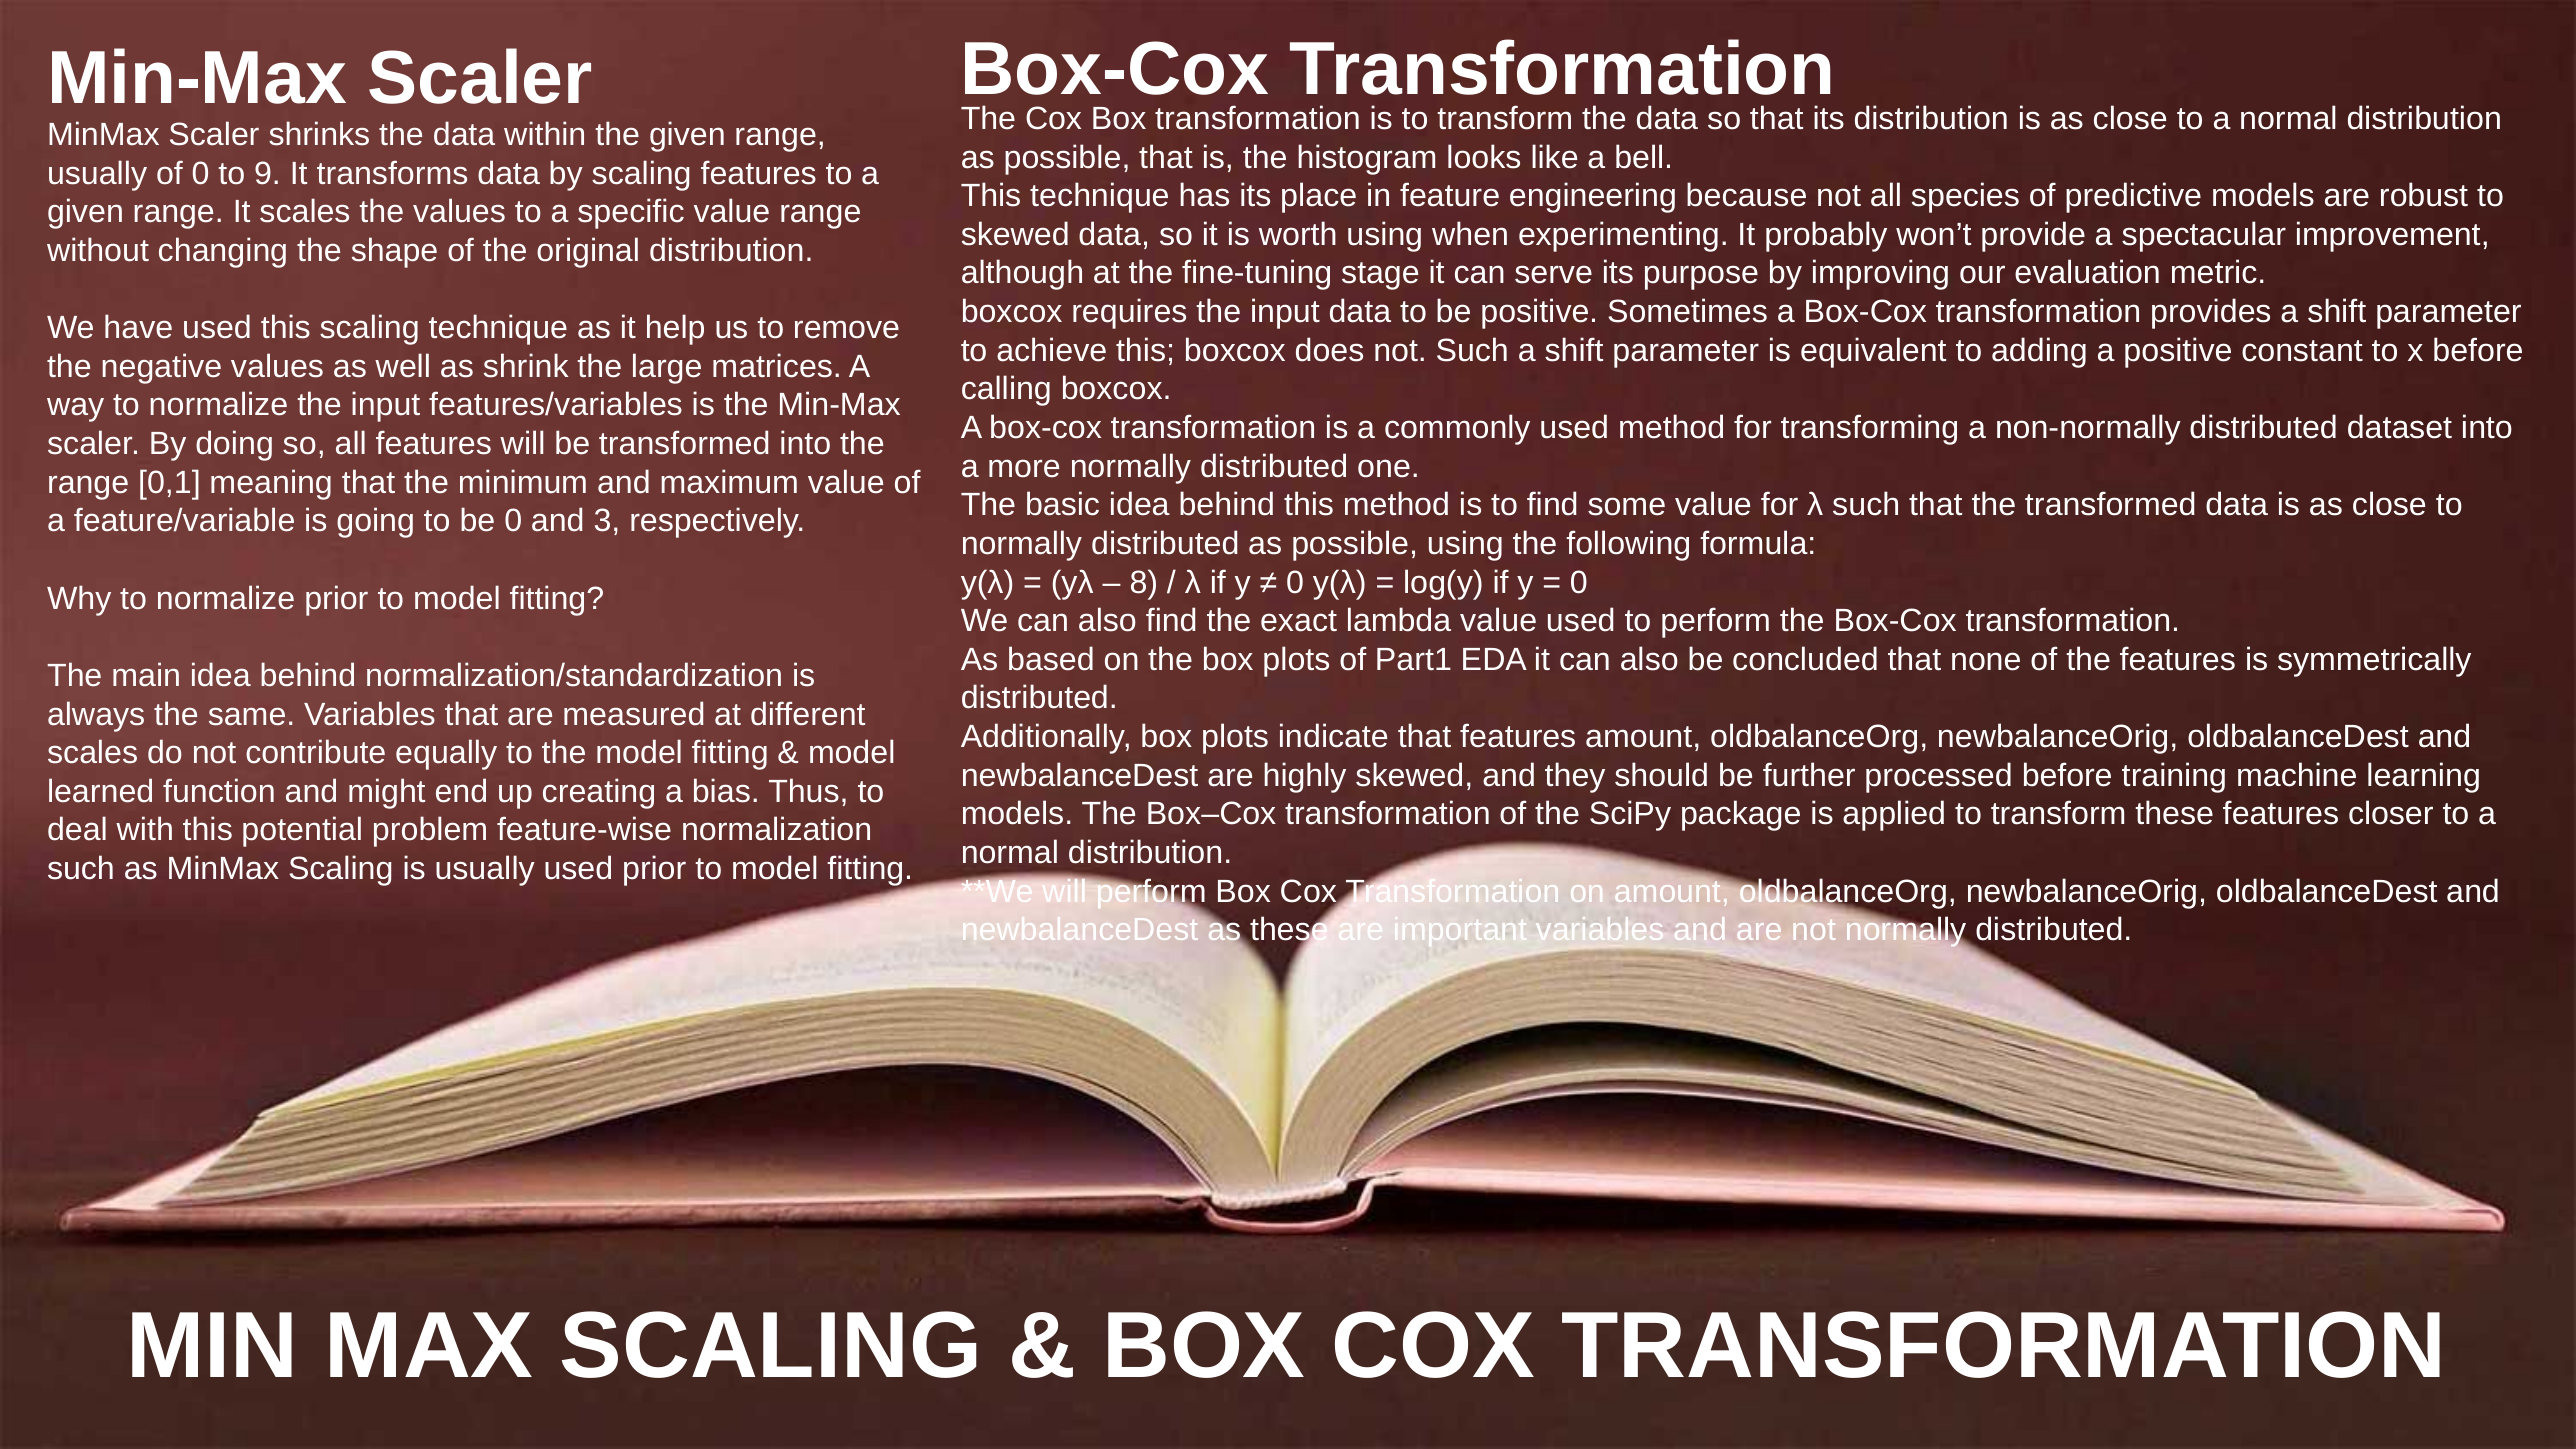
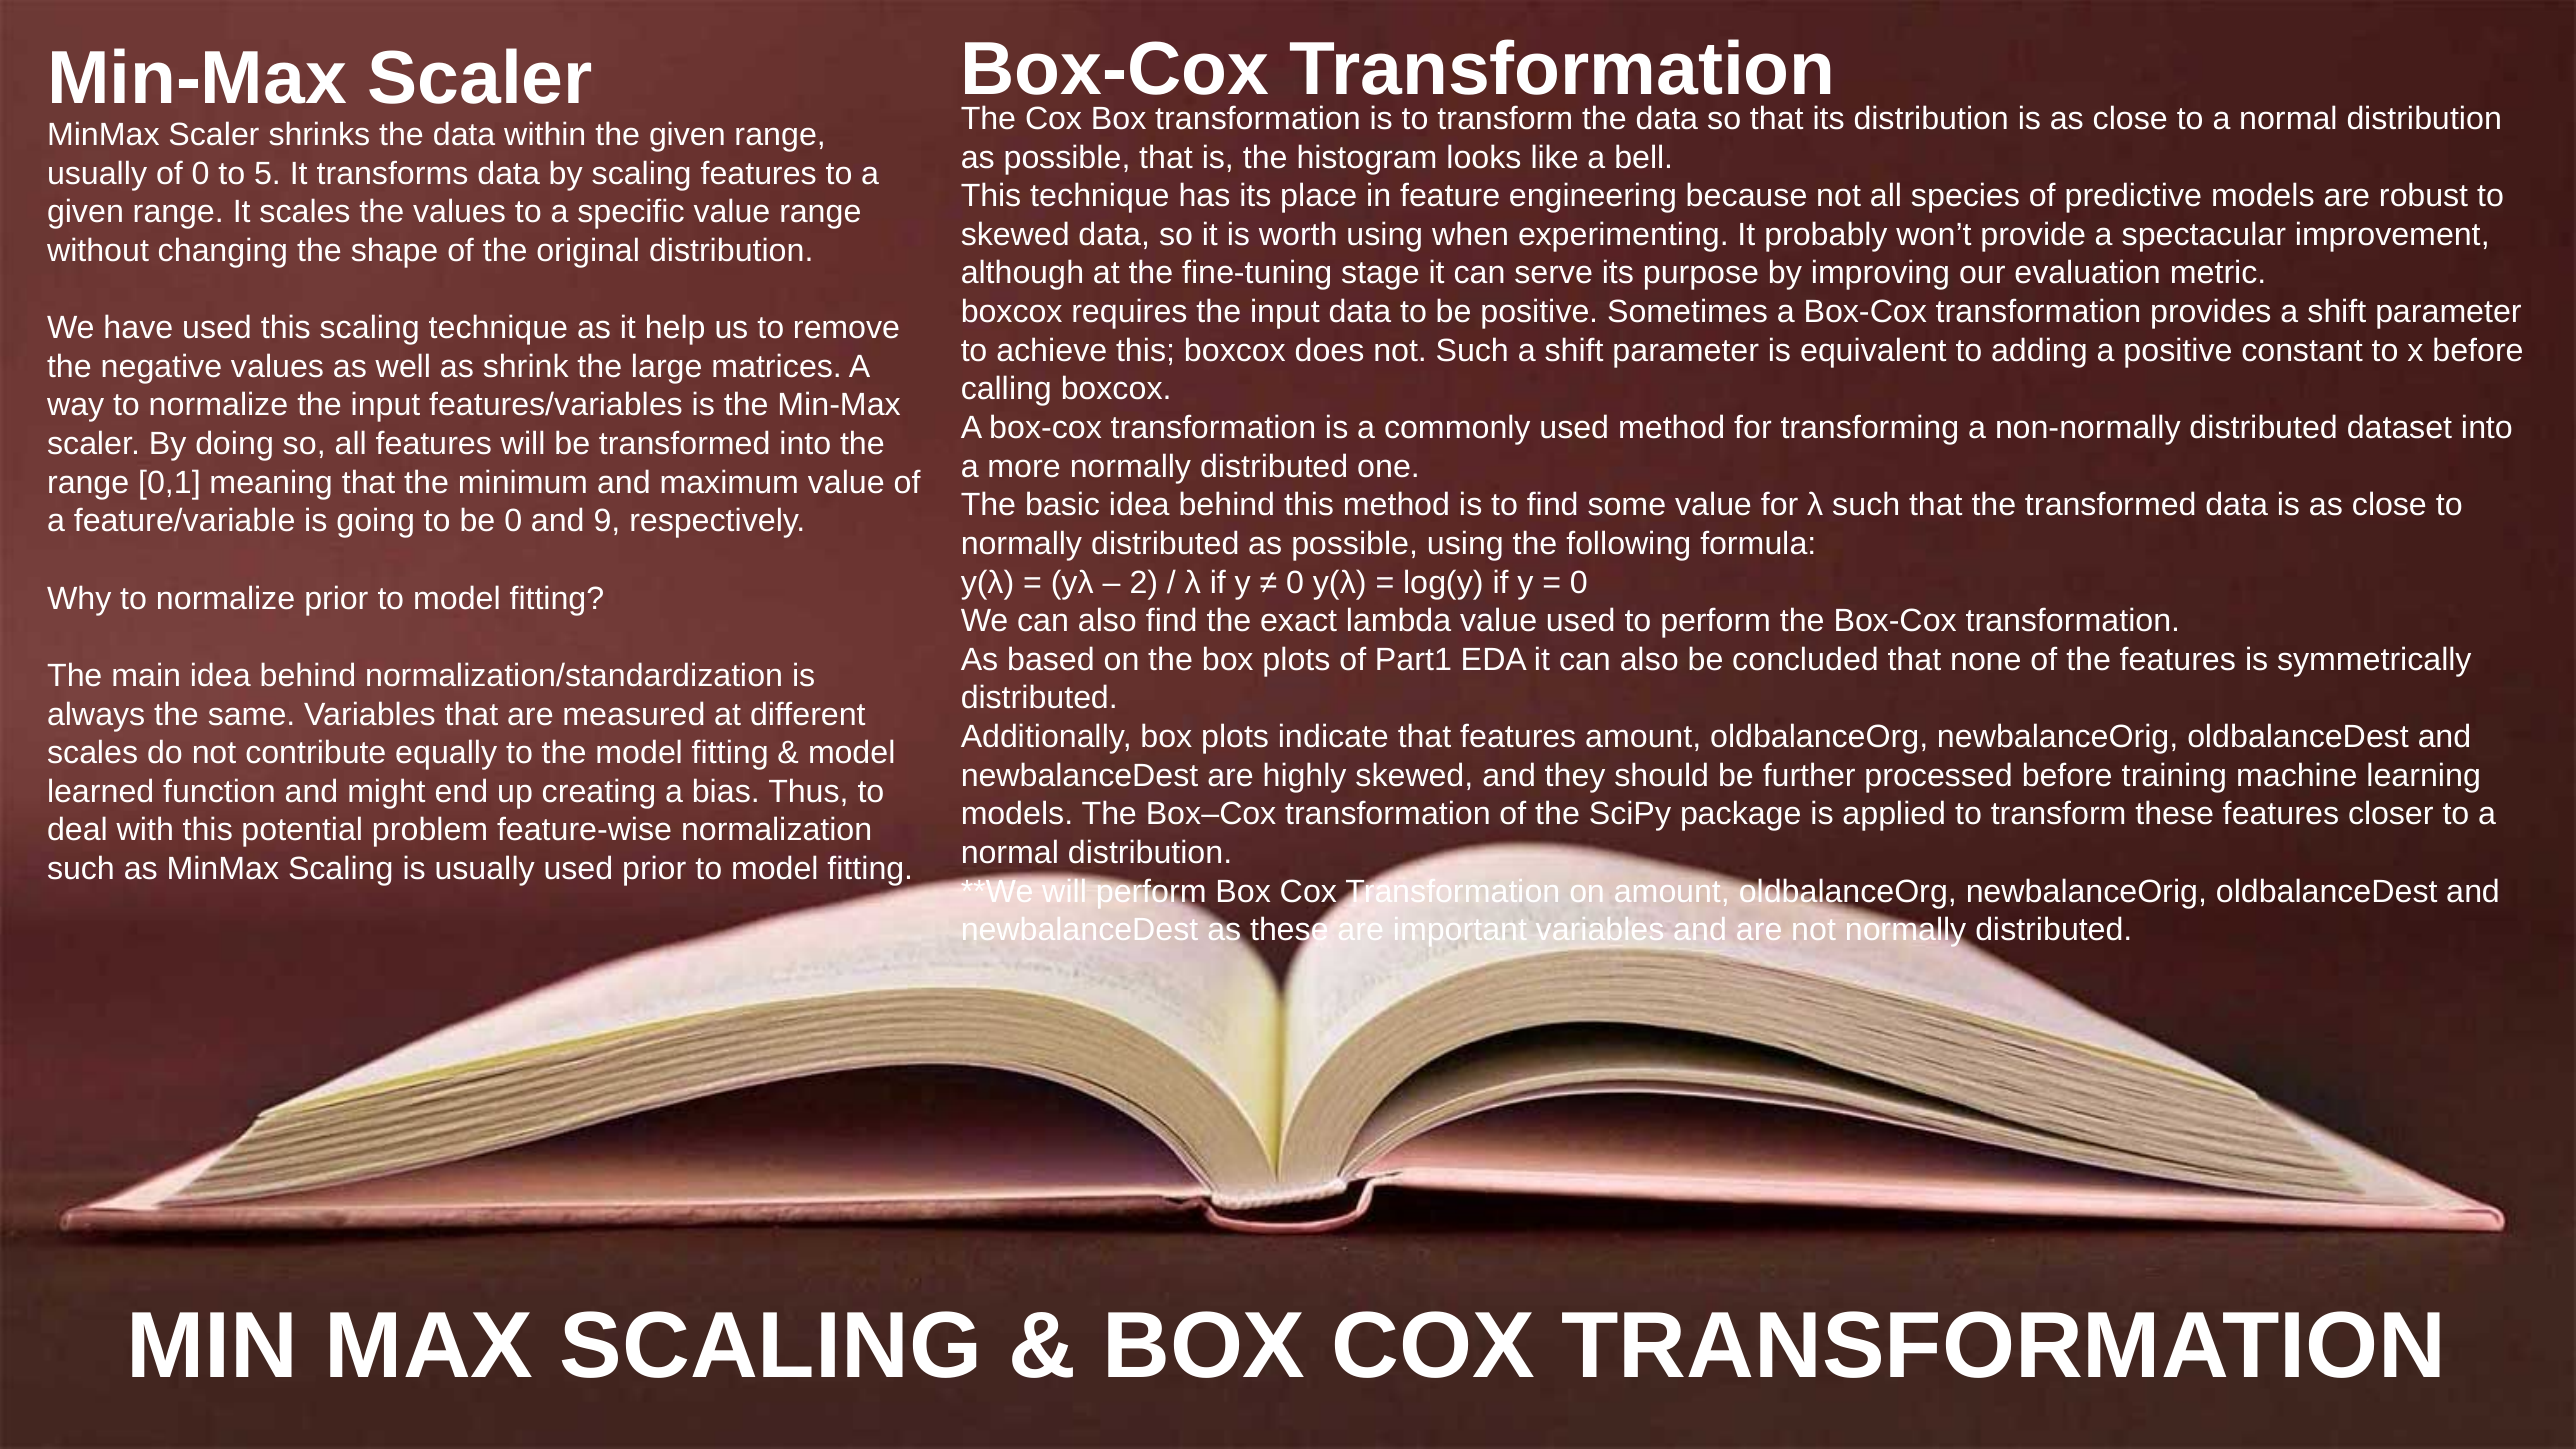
9: 9 -> 5 (267, 173)
3: 3 -> 9 (607, 521)
8: 8 -> 2 (1144, 582)
